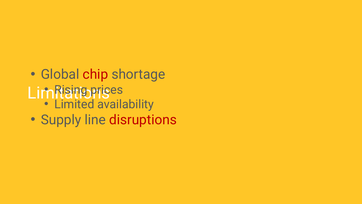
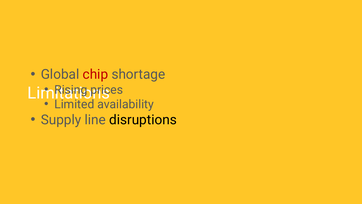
disruptions colour: red -> black (143, 120)
